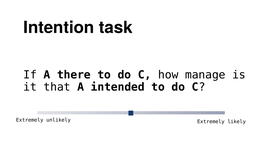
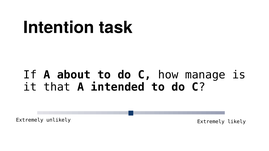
there: there -> about (74, 75)
